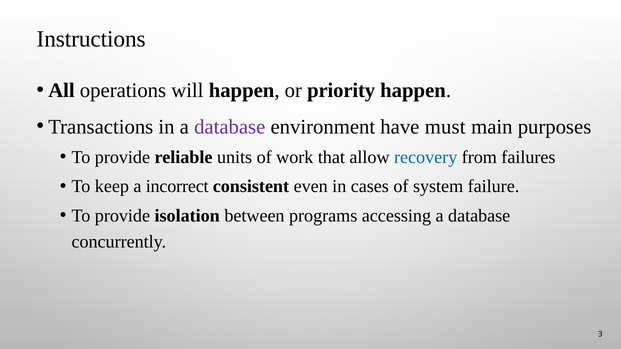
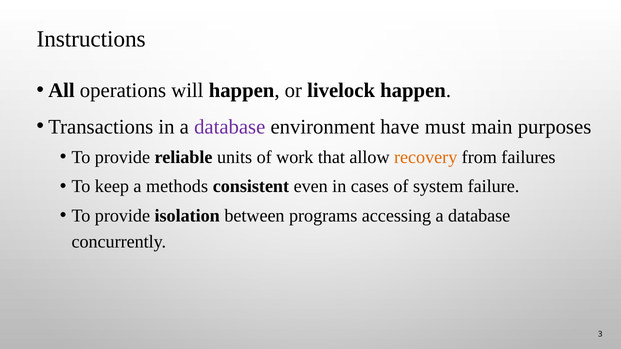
priority: priority -> livelock (341, 90)
recovery colour: blue -> orange (426, 157)
incorrect: incorrect -> methods (177, 187)
